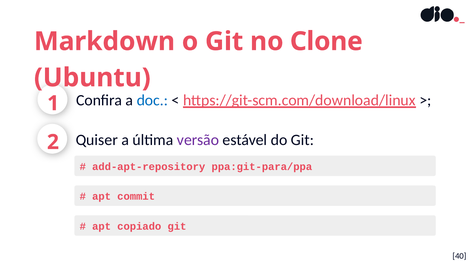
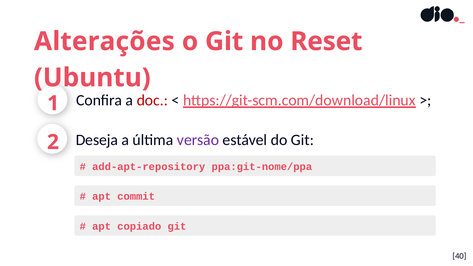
Markdown: Markdown -> Alterações (104, 41)
Clone: Clone -> Reset (326, 41)
doc colour: blue -> red (152, 100)
Quiser: Quiser -> Deseja (97, 140)
ppa:git-para/ppa: ppa:git-para/ppa -> ppa:git-nome/ppa (262, 167)
